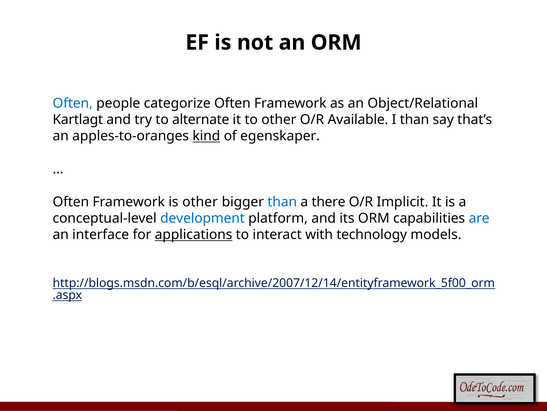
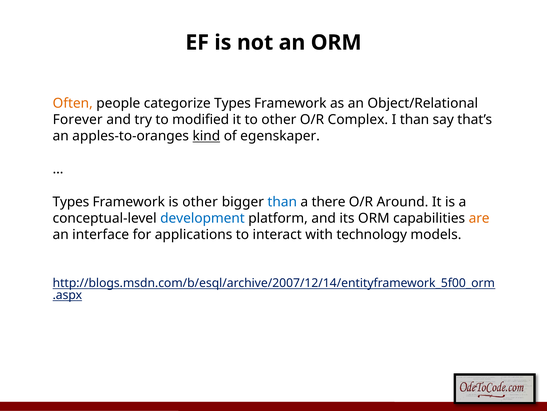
Often colour: blue -> orange (73, 103)
categorize Often: Often -> Types (232, 103)
Kartlagt: Kartlagt -> Forever (78, 119)
alternate: alternate -> modified (201, 119)
Available: Available -> Complex (358, 119)
Often: Often -> Types (71, 201)
Implicit: Implicit -> Around (402, 201)
are colour: blue -> orange (479, 218)
applications underline: present -> none (194, 234)
